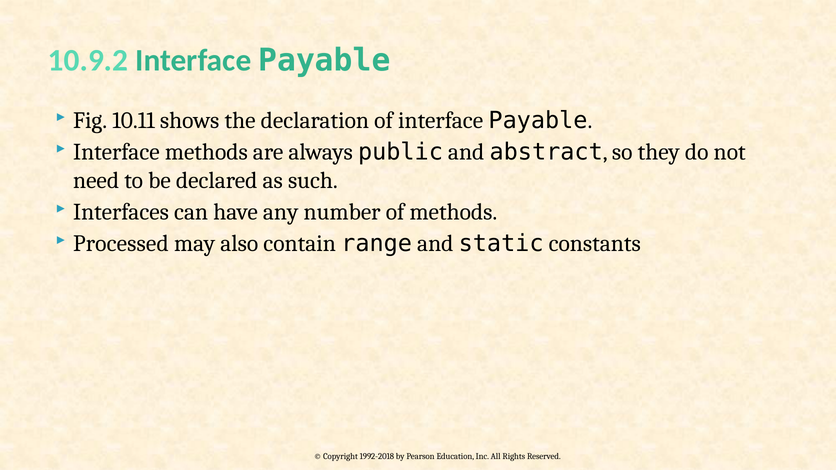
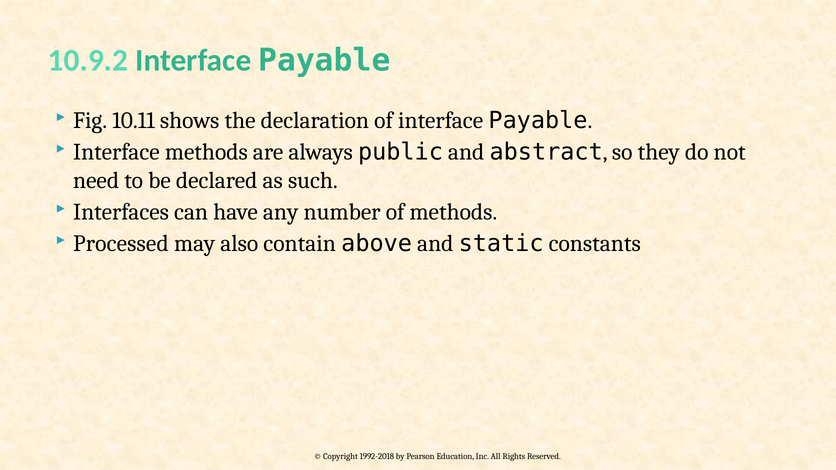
range: range -> above (377, 244)
